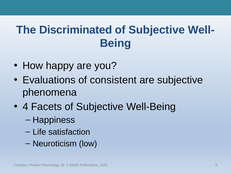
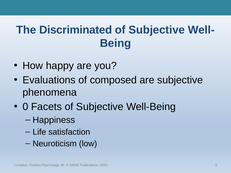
consistent: consistent -> composed (113, 80)
4: 4 -> 0 (25, 107)
